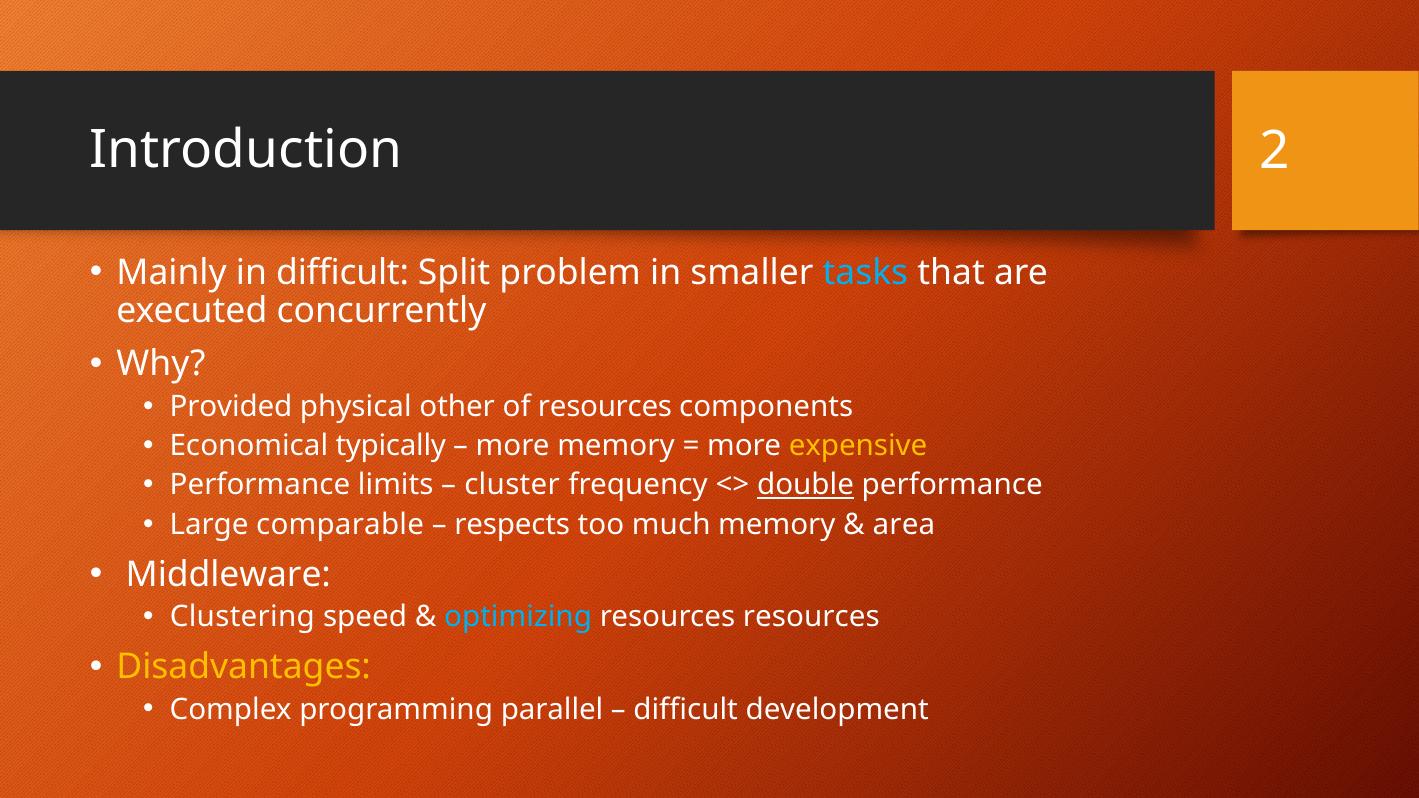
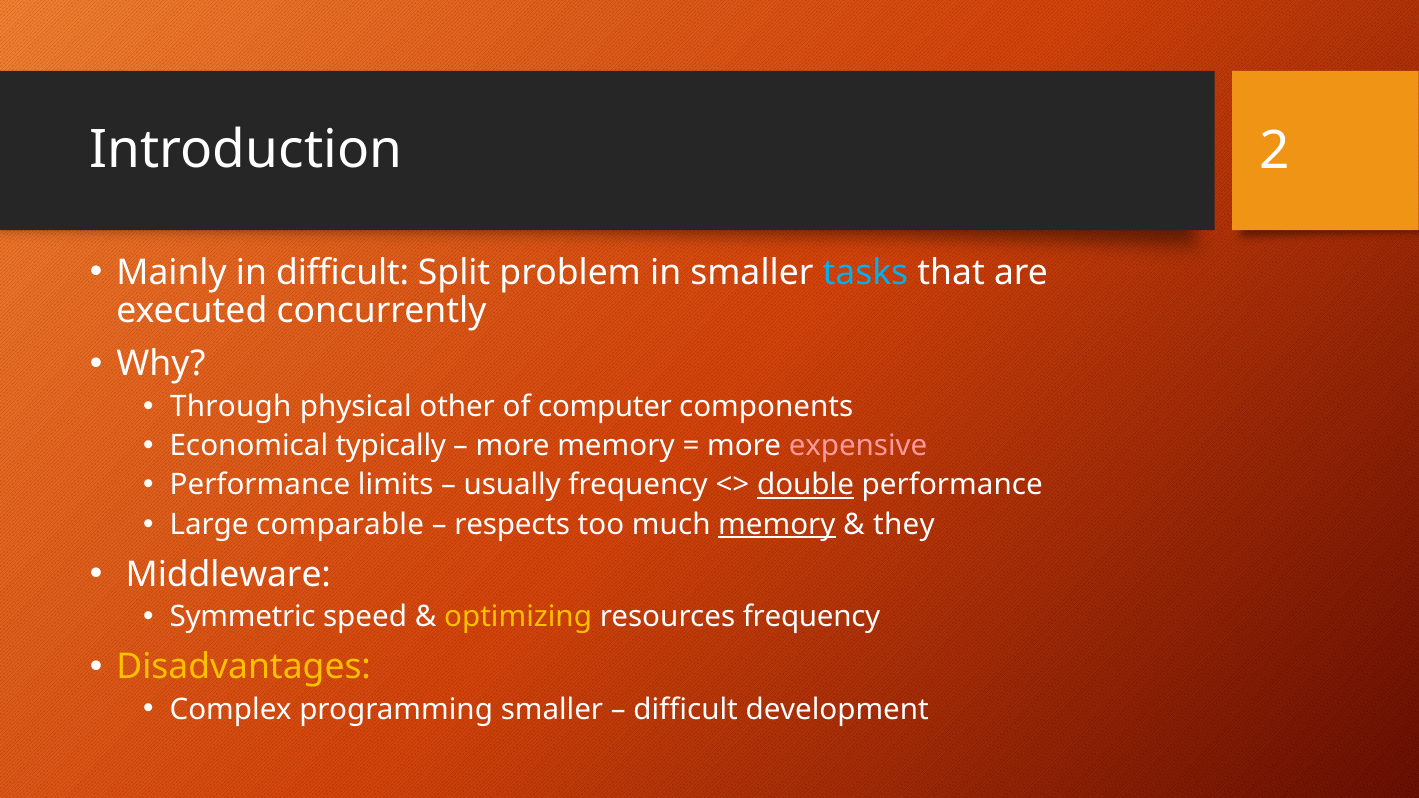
Provided: Provided -> Through (231, 407)
of resources: resources -> computer (605, 407)
expensive colour: yellow -> pink (858, 446)
cluster: cluster -> usually (512, 485)
memory underline: none -> present (777, 525)
area: area -> they (904, 525)
Clustering: Clustering -> Symmetric (243, 617)
optimizing colour: light blue -> yellow (518, 617)
resources resources: resources -> frequency (812, 617)
programming parallel: parallel -> smaller (552, 709)
